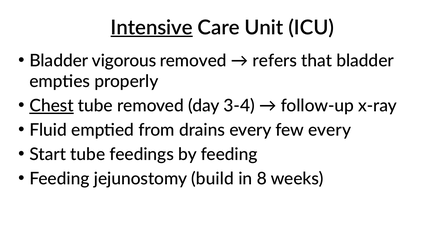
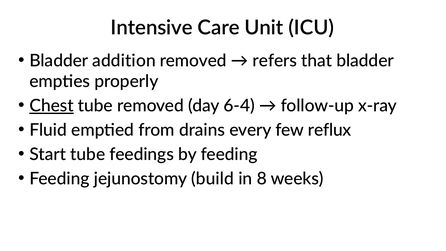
Intensive underline: present -> none (152, 28)
vigorous: vigorous -> addition (124, 61)
3-4: 3-4 -> 6-4 (239, 106)
few every: every -> reflux (330, 130)
